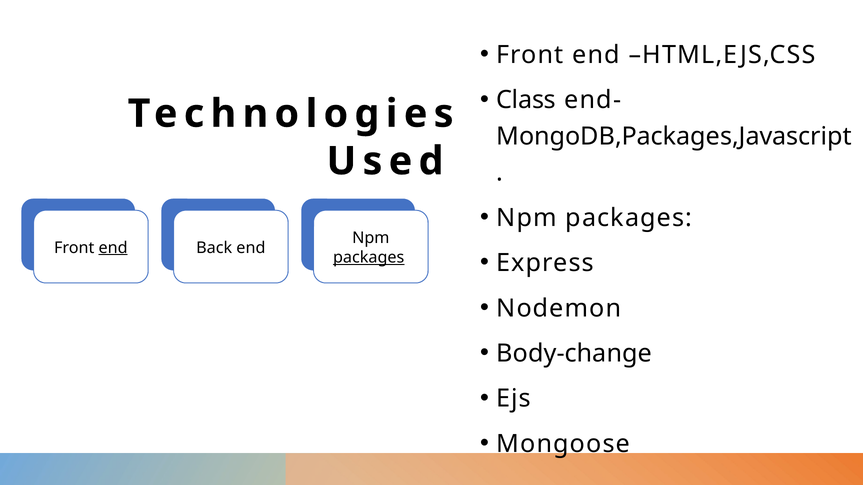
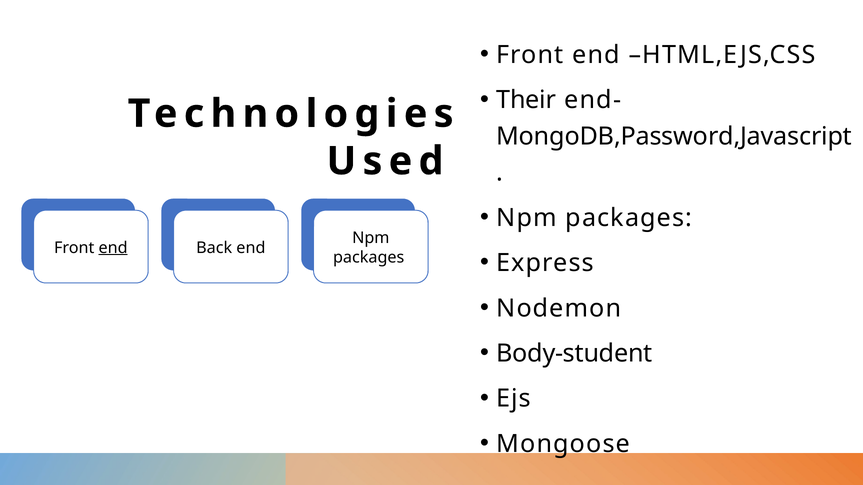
Class: Class -> Their (526, 100)
MongoDB,Packages,Javascript: MongoDB,Packages,Javascript -> MongoDB,Password,Javascript (674, 136)
packages underline: present -> none (369, 258)
Body-change: Body-change -> Body-student (574, 354)
